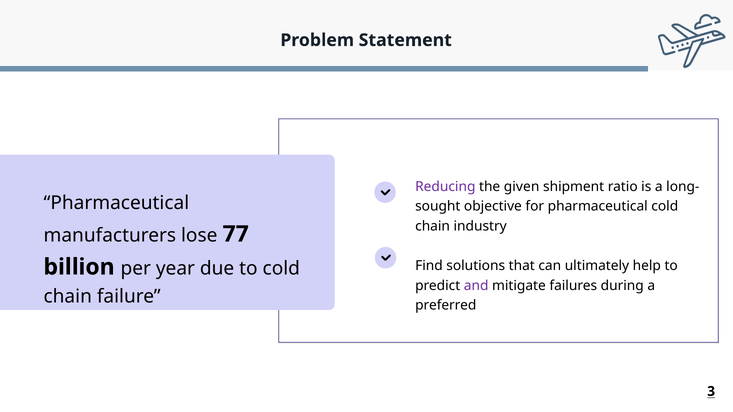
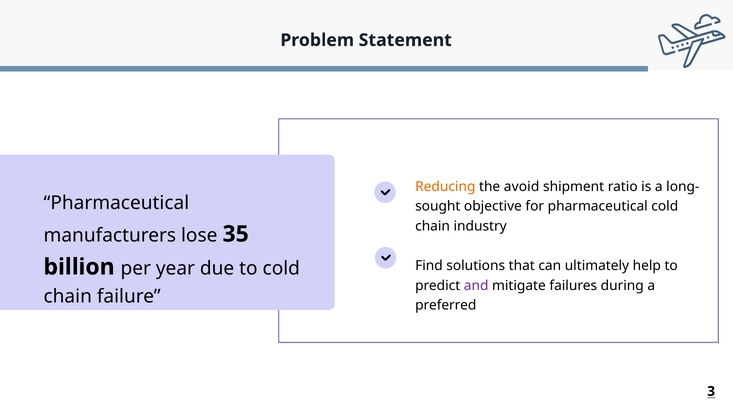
Reducing colour: purple -> orange (445, 187)
given: given -> avoid (522, 187)
77: 77 -> 35 (236, 234)
